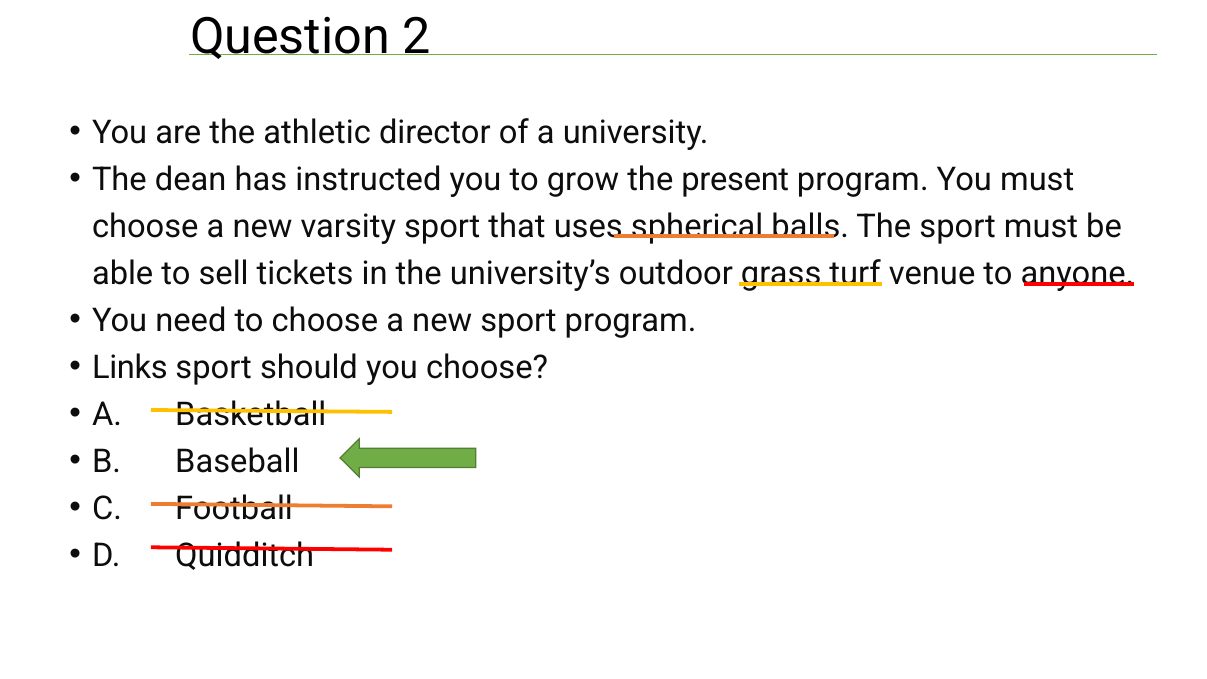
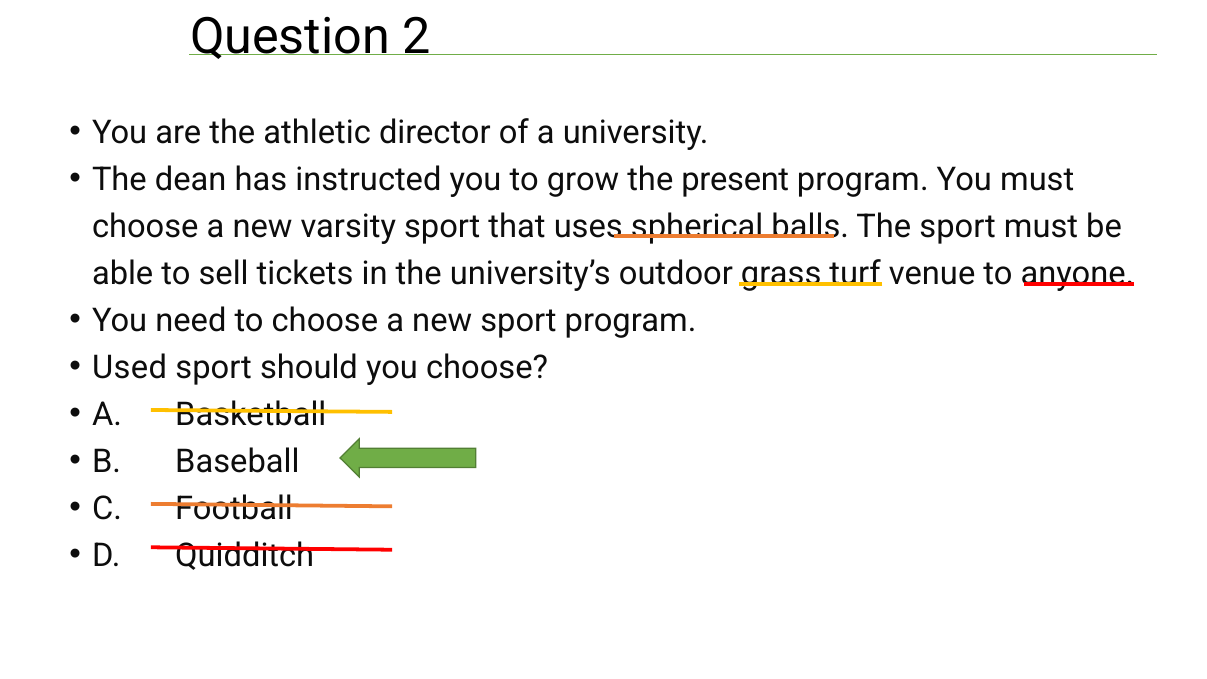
Links: Links -> Used (130, 368)
